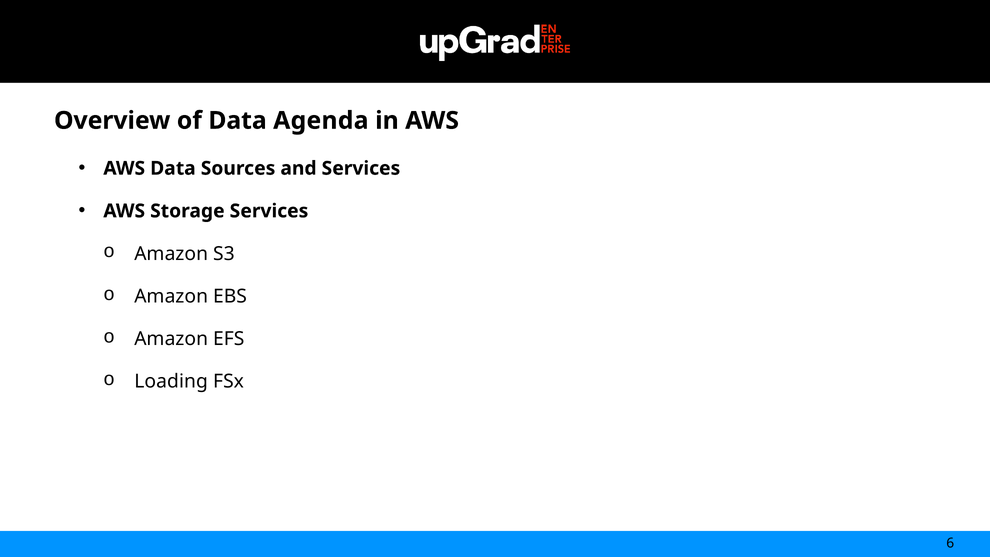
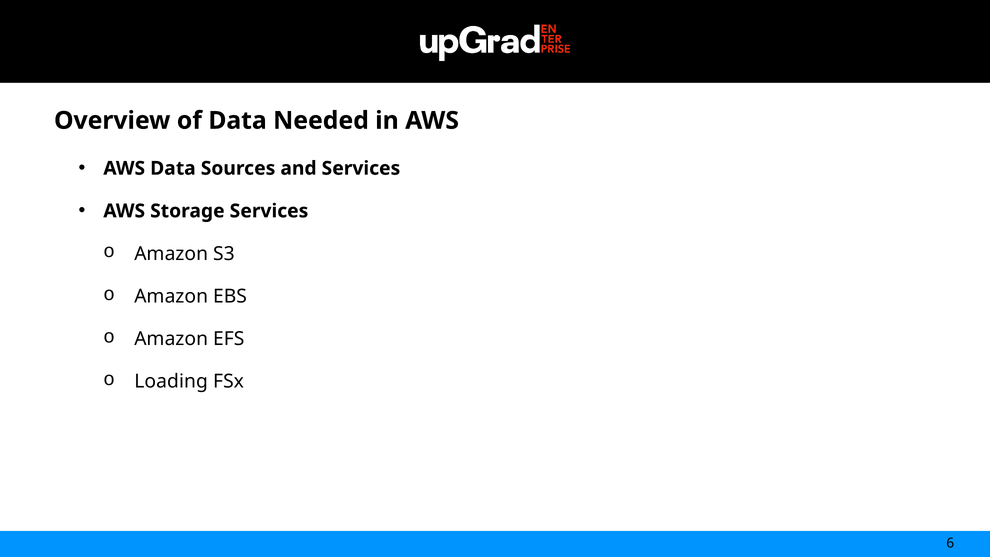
Agenda: Agenda -> Needed (321, 121)
